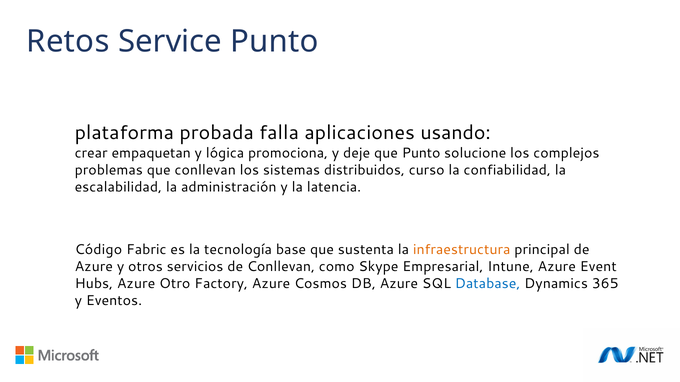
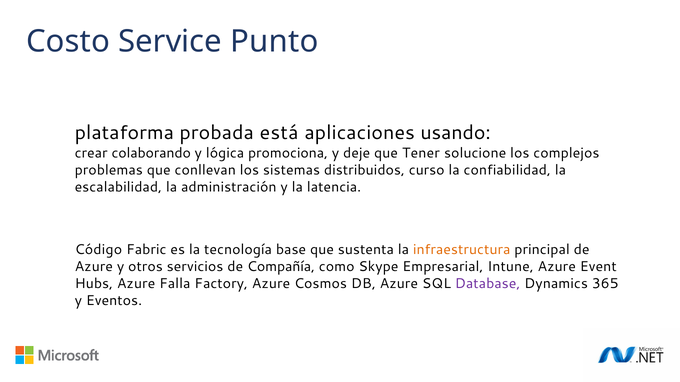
Retos: Retos -> Costo (68, 41)
falla: falla -> está (279, 133)
empaquetan: empaquetan -> colaborando (151, 153)
que Punto: Punto -> Tener (421, 153)
de Conllevan: Conllevan -> Compañía (281, 267)
Otro: Otro -> Falla (175, 284)
Database colour: blue -> purple (488, 284)
